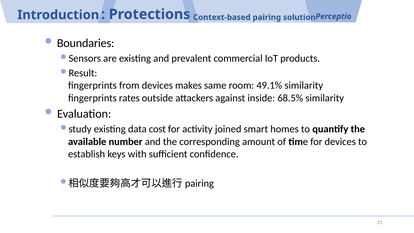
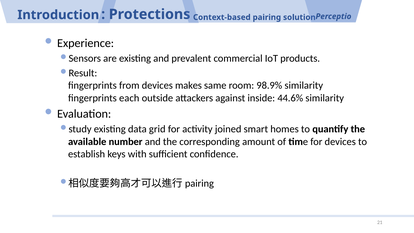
Boundaries: Boundaries -> Experience (86, 43)
49.1%: 49.1% -> 98.9% (269, 86)
rates: rates -> each (129, 98)
68.5%: 68.5% -> 44.6% (290, 98)
cost: cost -> grid (157, 129)
